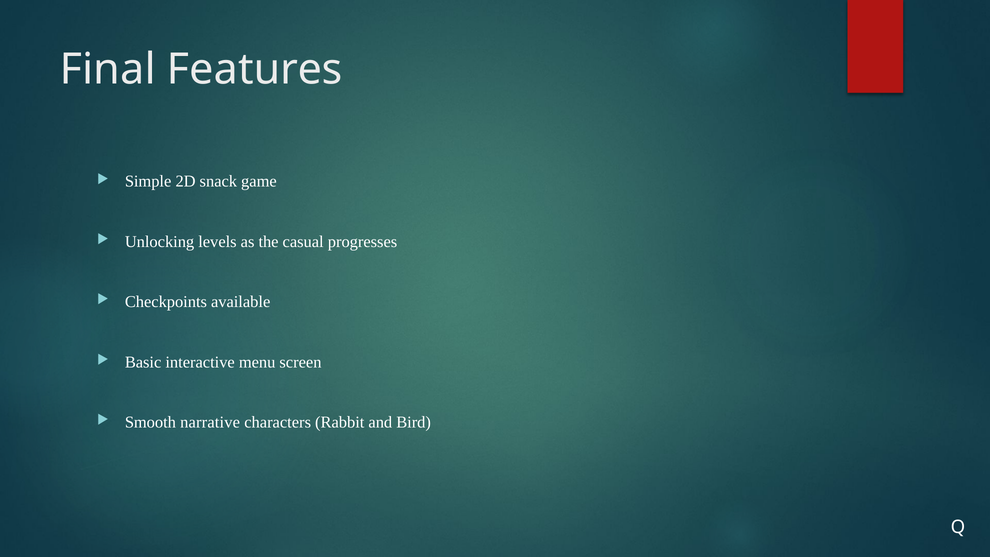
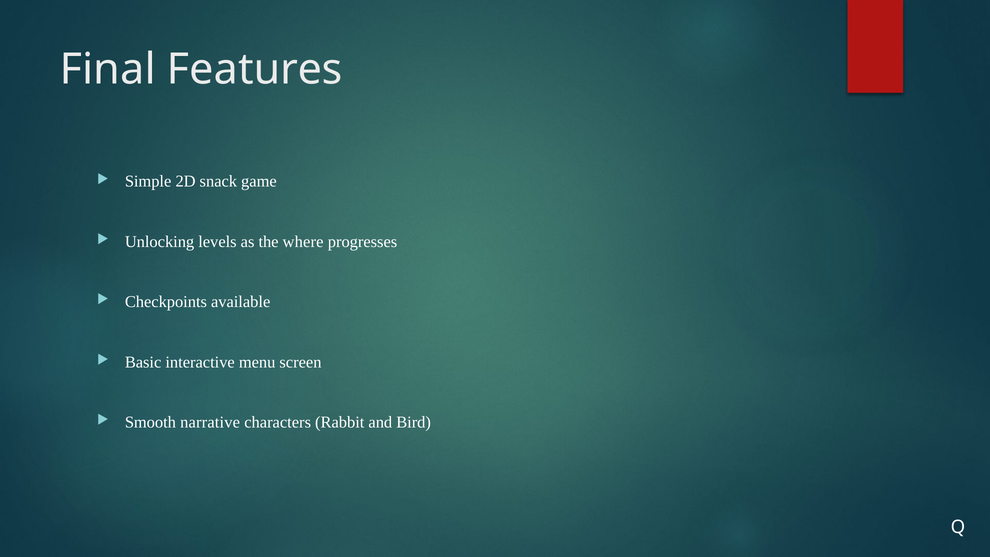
casual: casual -> where (303, 242)
